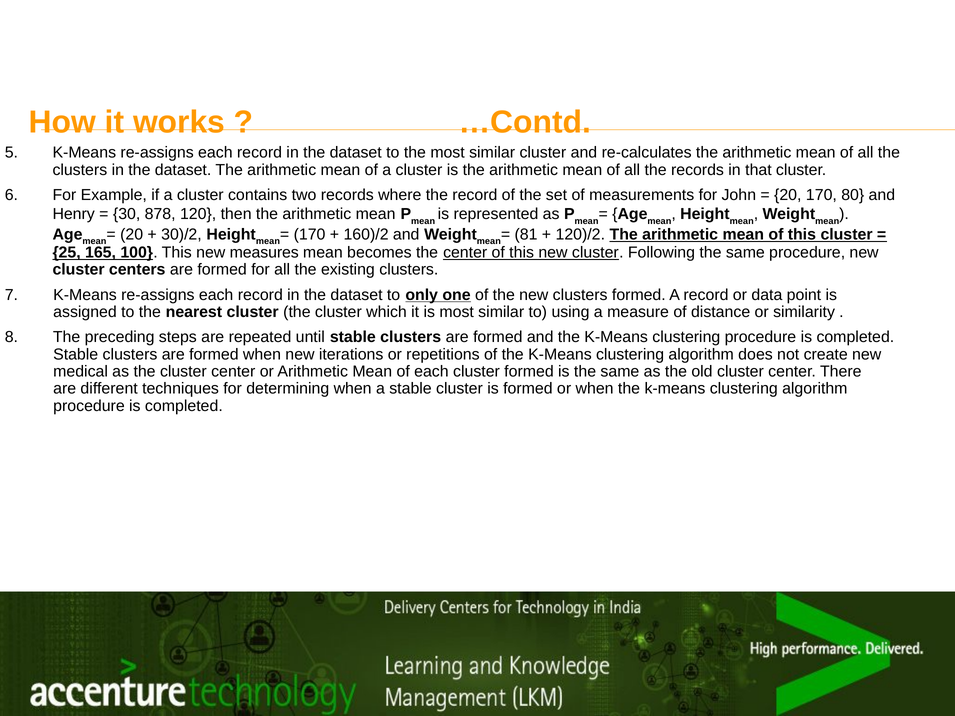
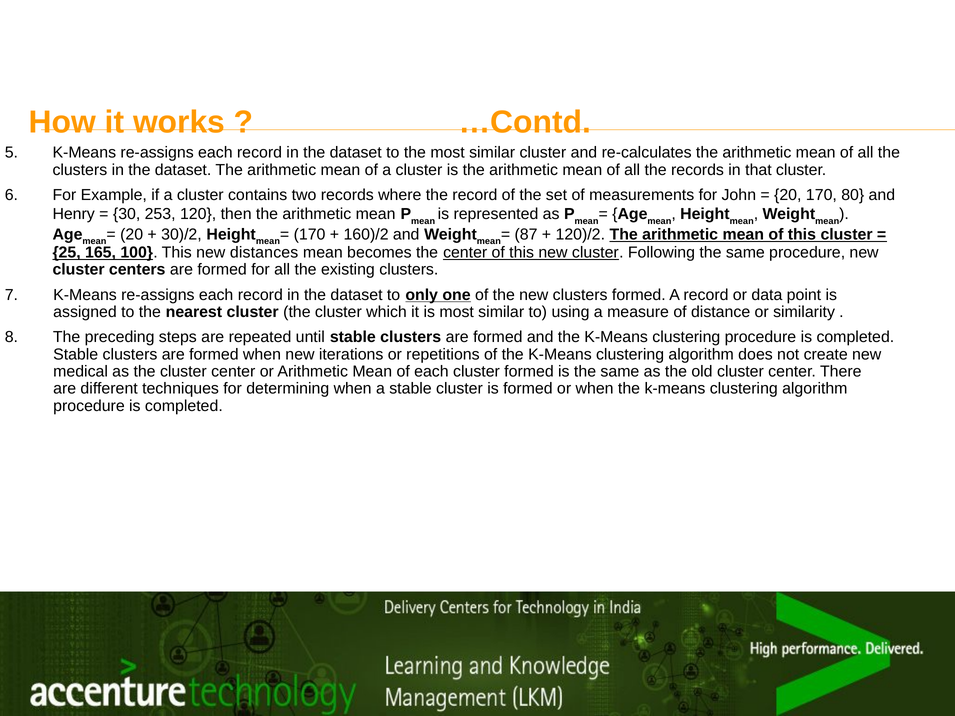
878: 878 -> 253 (160, 214)
81: 81 -> 87 (526, 235)
measures: measures -> distances (264, 253)
